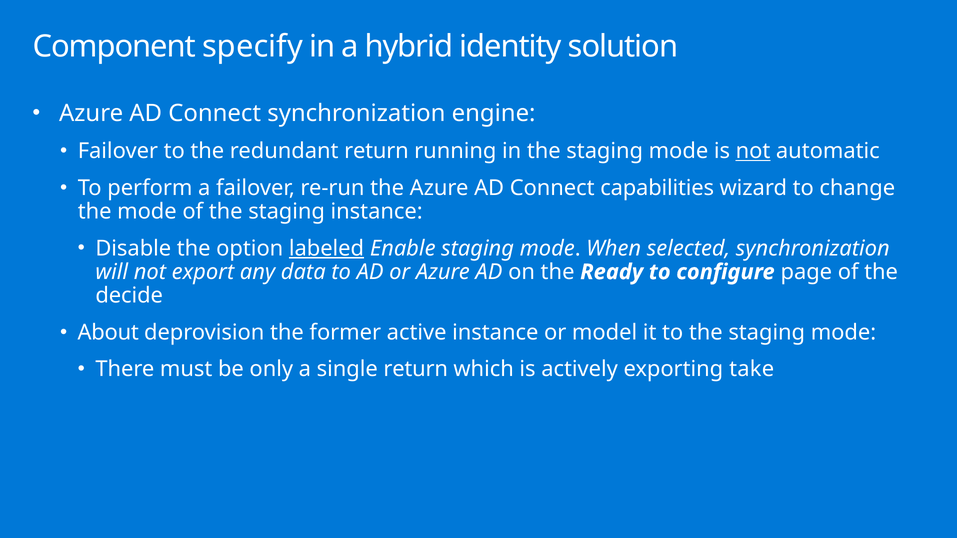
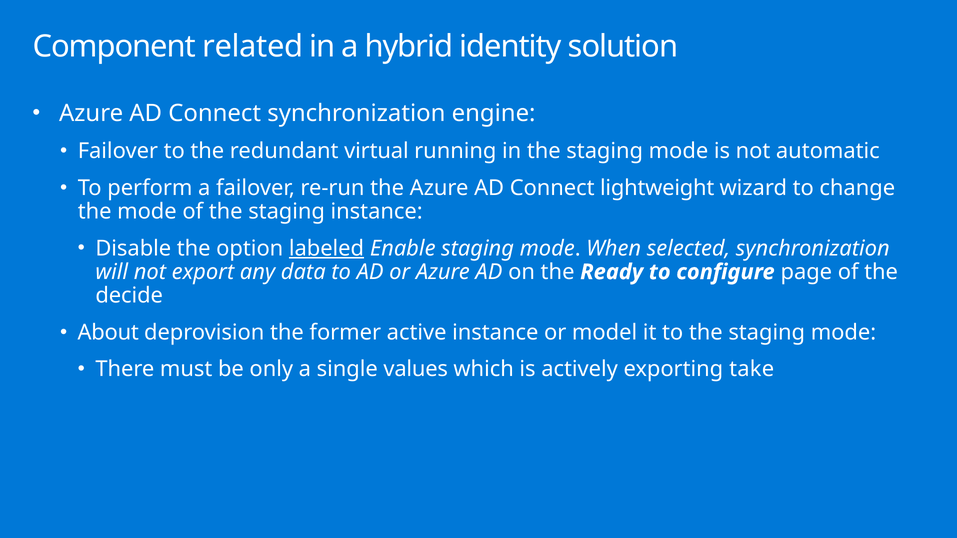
specify: specify -> related (253, 46)
redundant return: return -> virtual (376, 151)
not underline: present -> none (753, 151)
capabilities: capabilities -> lightweight (657, 188)
single return: return -> values (416, 369)
